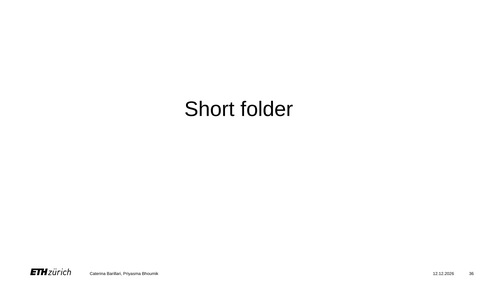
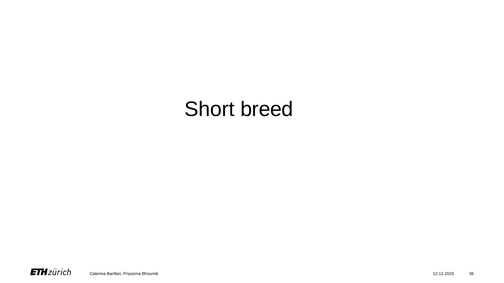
folder: folder -> breed (267, 110)
